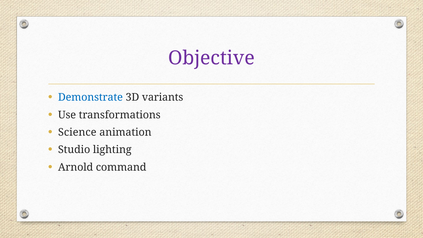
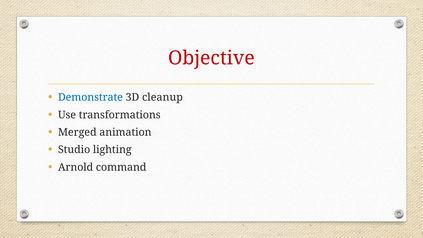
Objective colour: purple -> red (211, 58)
variants: variants -> cleanup (162, 97)
Science: Science -> Merged (77, 132)
